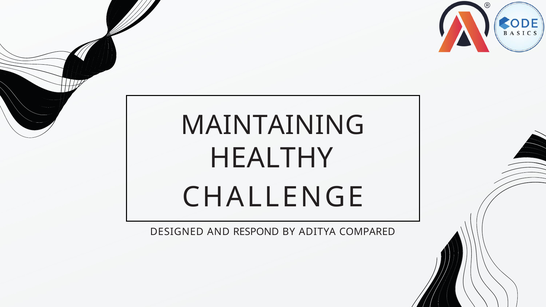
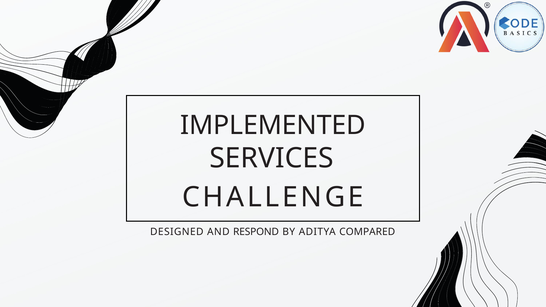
MAINTAINING: MAINTAINING -> IMPLEMENTED (273, 125)
HEALTHY: HEALTHY -> SERVICES (272, 158)
